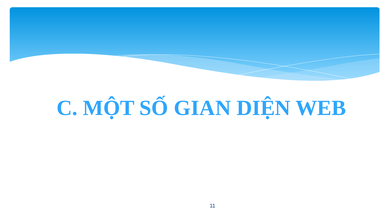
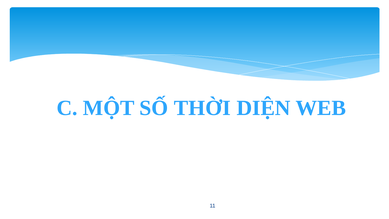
GIAN: GIAN -> THỜI (202, 108)
